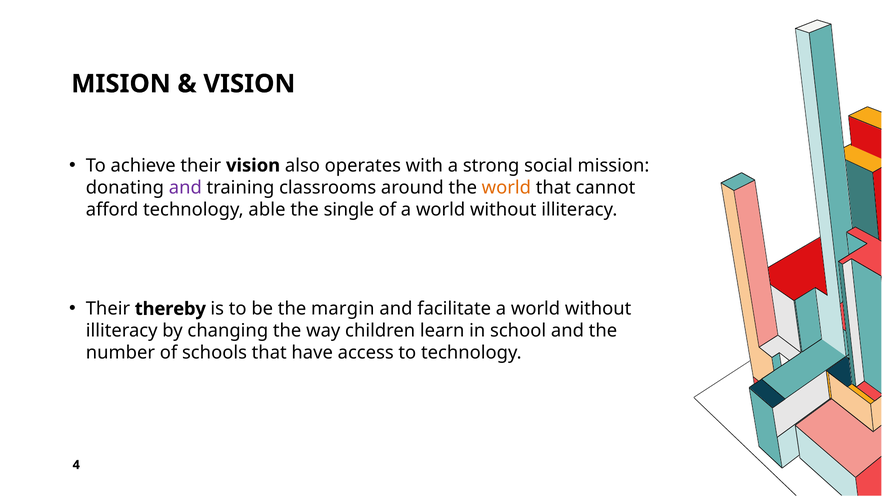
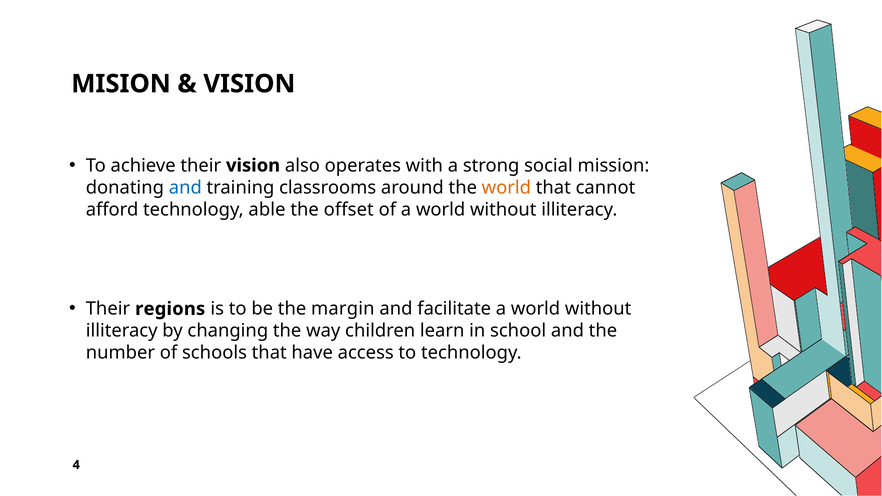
and colour: purple -> blue (185, 188)
single: single -> offset (349, 210)
thereby: thereby -> regions (170, 309)
